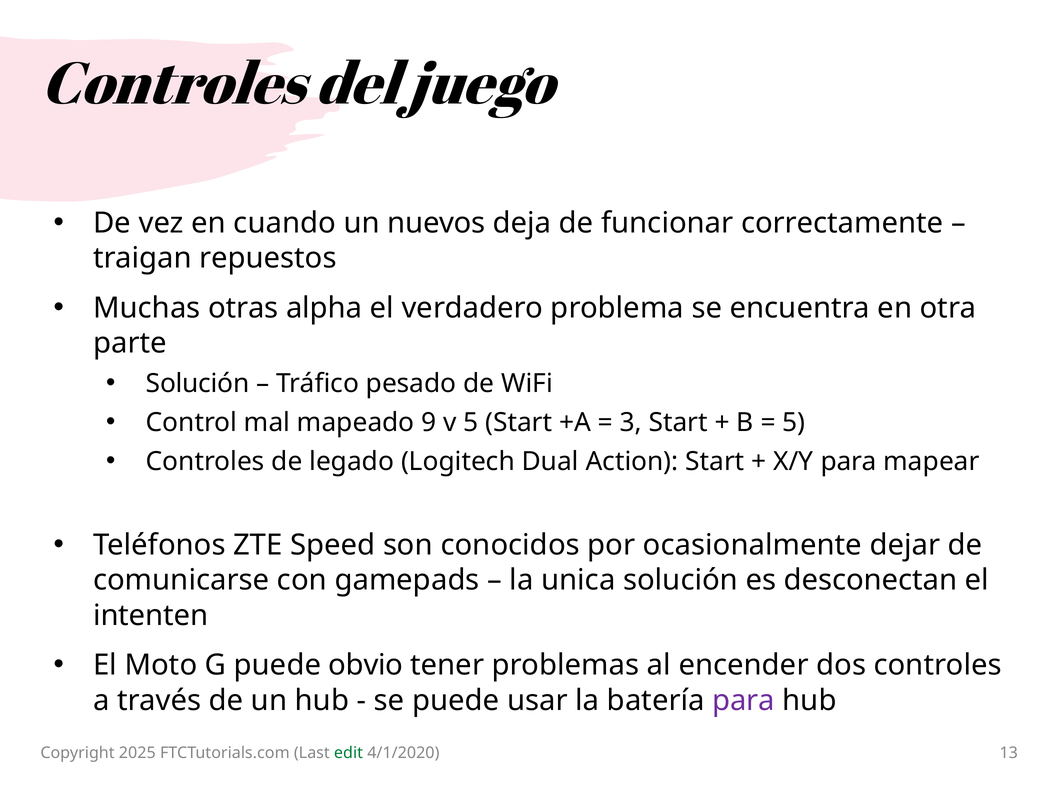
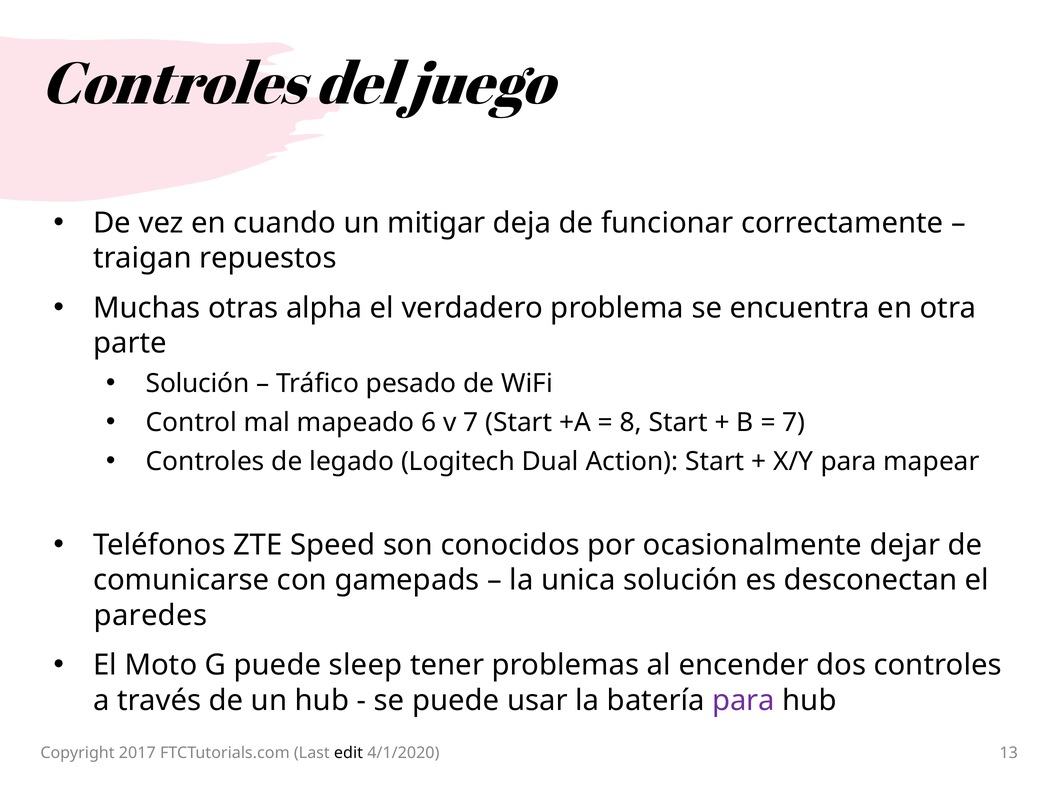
nuevos: nuevos -> mitigar (436, 223)
9: 9 -> 6 (429, 423)
v 5: 5 -> 7 (471, 423)
3: 3 -> 8 (631, 423)
5: 5 -> 7 (794, 423)
intenten: intenten -> paredes (150, 616)
obvio: obvio -> sleep (366, 666)
2025: 2025 -> 2017 (137, 754)
edit colour: green -> black (348, 754)
